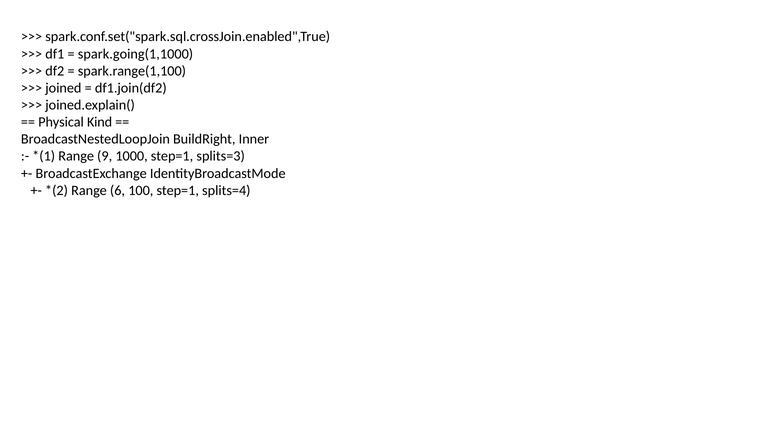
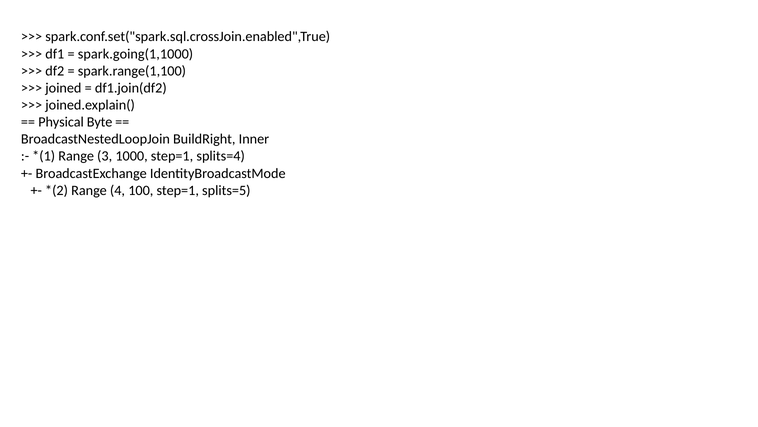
Kind: Kind -> Byte (100, 122)
9: 9 -> 3 (105, 156)
splits=3: splits=3 -> splits=4 (221, 156)
6: 6 -> 4 (118, 190)
splits=4: splits=4 -> splits=5 (226, 190)
